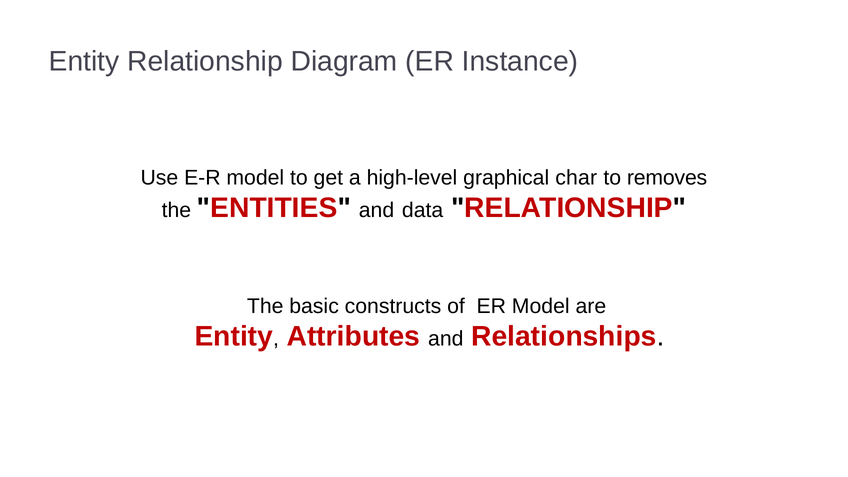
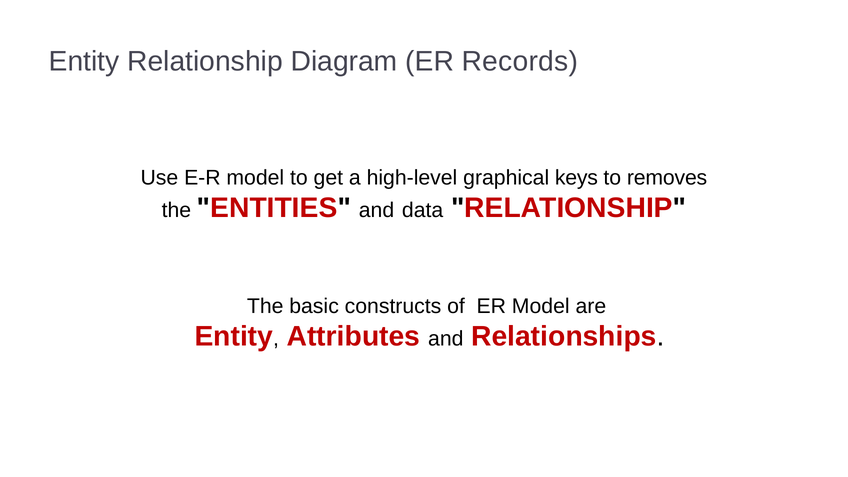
Instance: Instance -> Records (520, 61)
char: char -> keys (576, 178)
